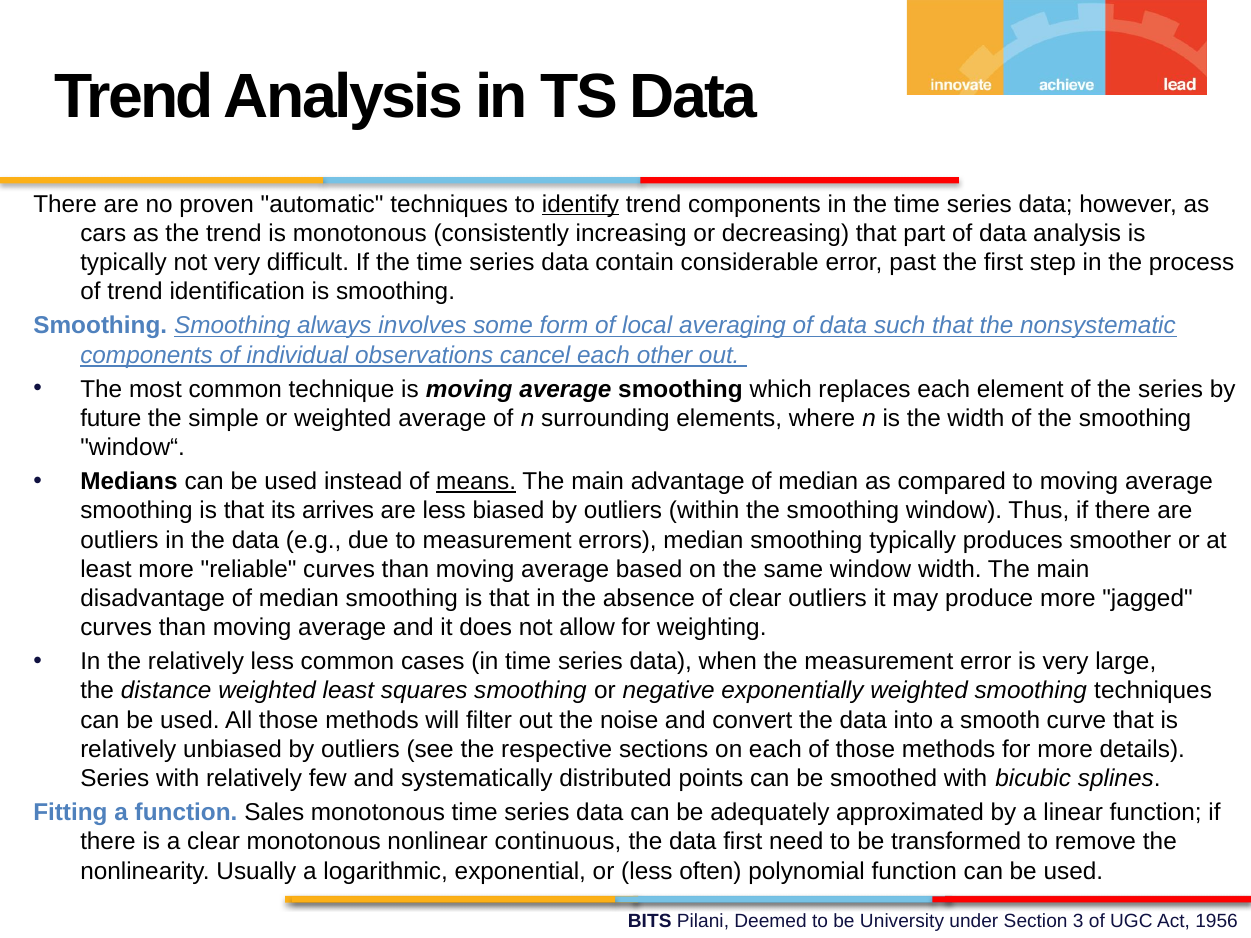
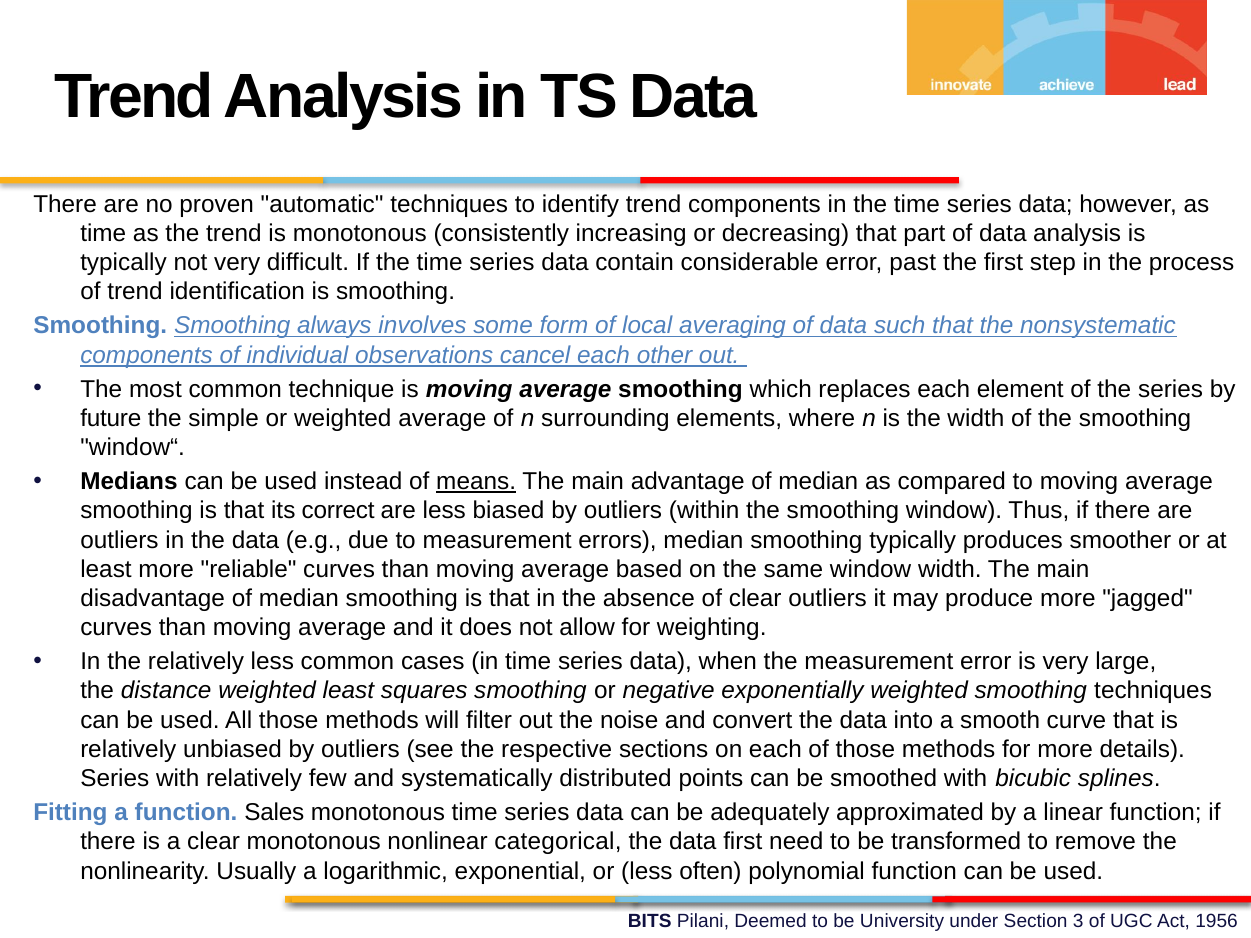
identify underline: present -> none (581, 204)
cars: cars -> time (103, 234)
arrives: arrives -> correct (338, 511)
continuous: continuous -> categorical (558, 842)
